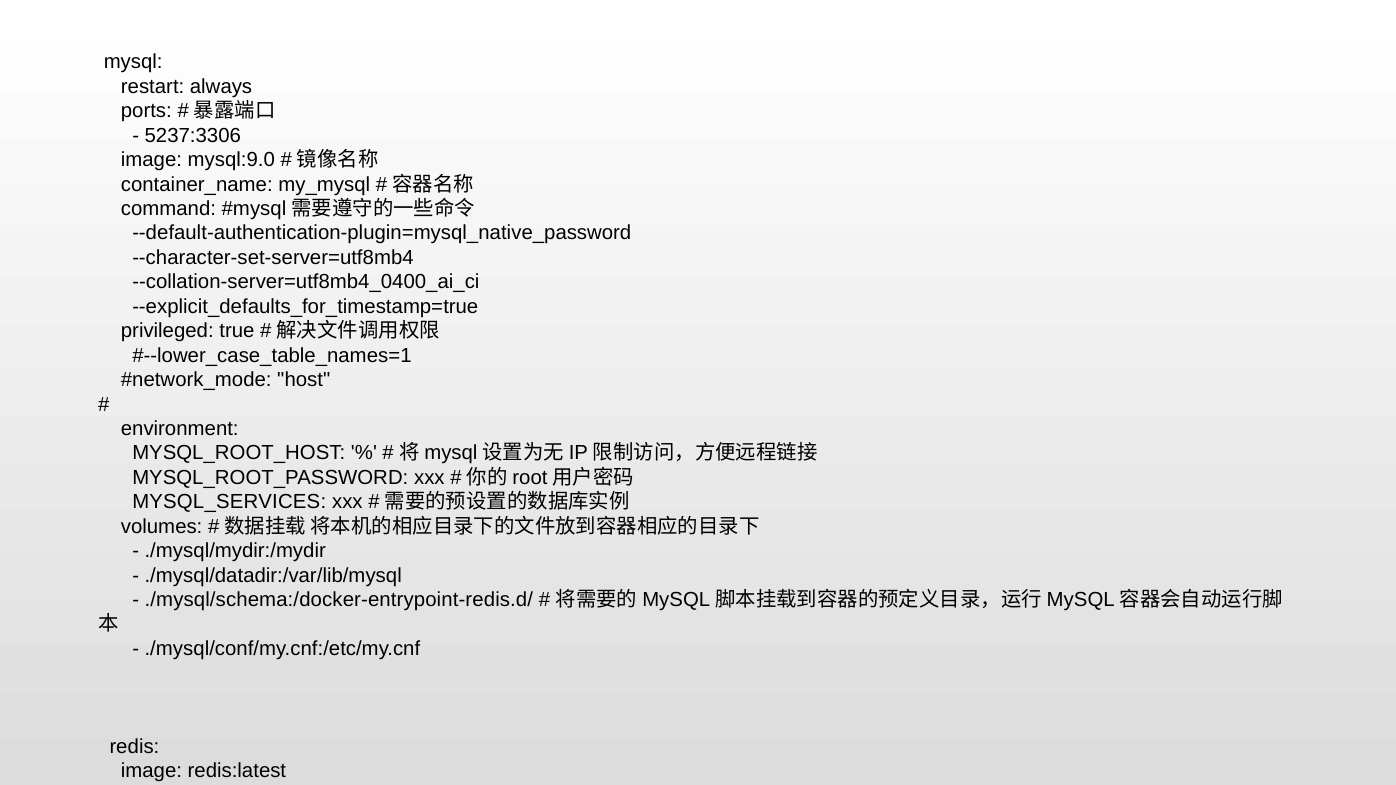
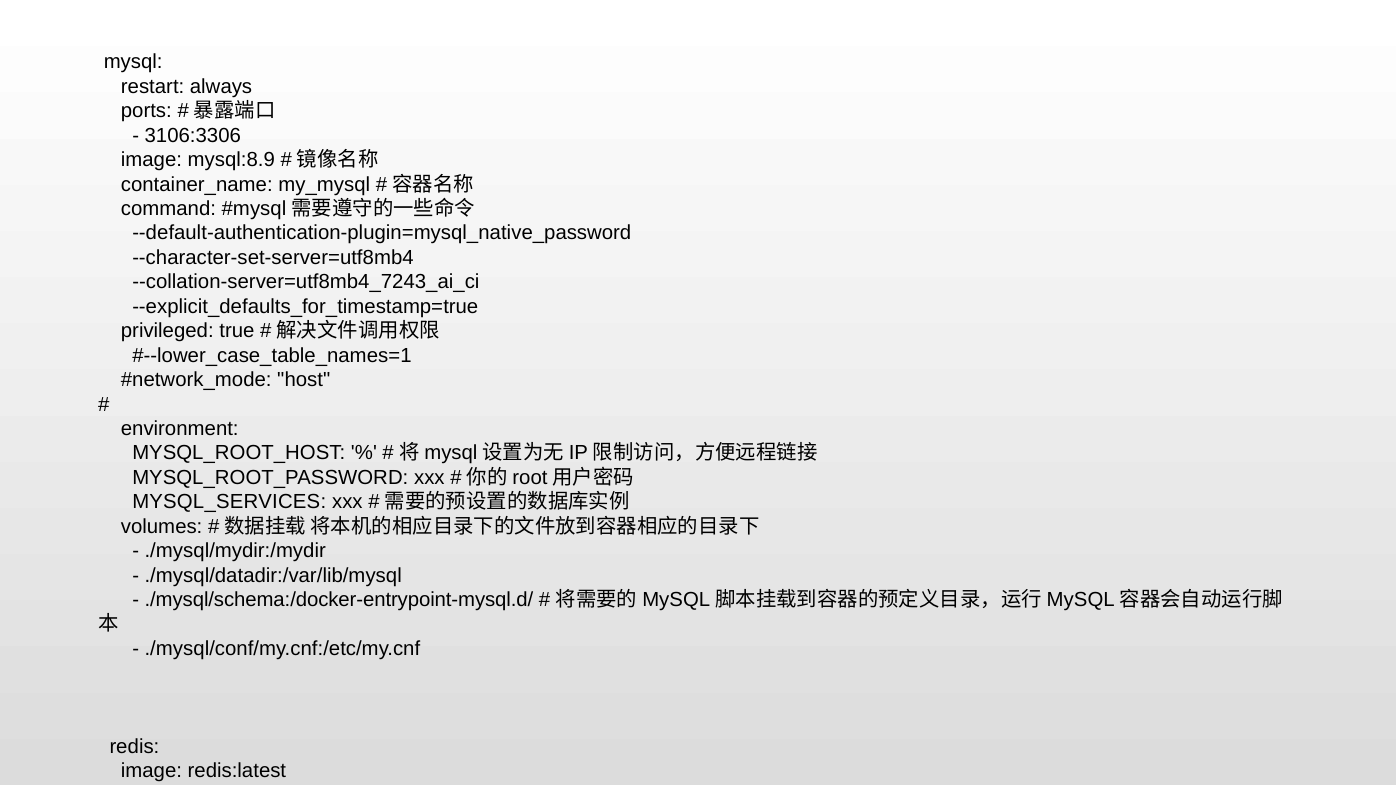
5237:3306: 5237:3306 -> 3106:3306 (193, 136)
mysql:9.0: mysql:9.0 -> mysql:8.9 (231, 160)
--collation-server=utf8mb4_0400_ai_ci: --collation-server=utf8mb4_0400_ai_ci -> --collation-server=utf8mb4_7243_ai_ci (306, 282)
./mysql/schema:/docker-entrypoint-redis.d/: ./mysql/schema:/docker-entrypoint-redis.d/ -> ./mysql/schema:/docker-entrypoint-mysql.d/ (339, 600)
